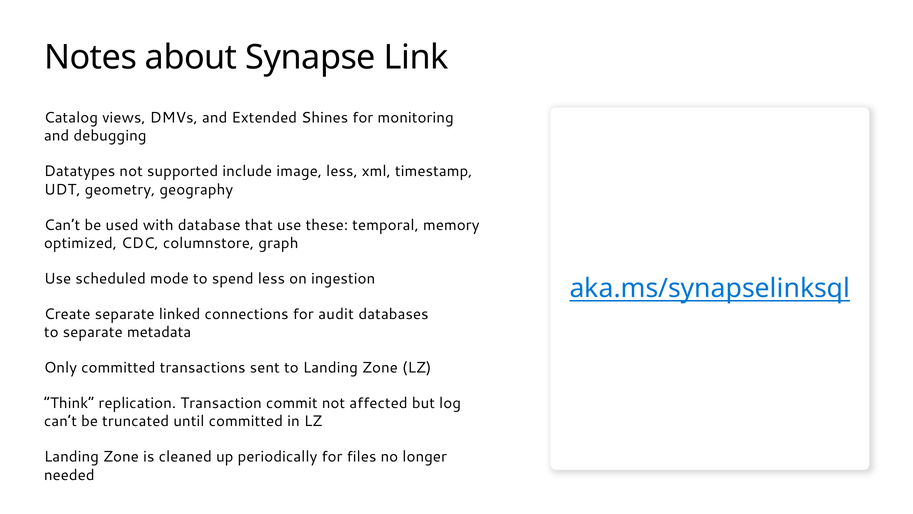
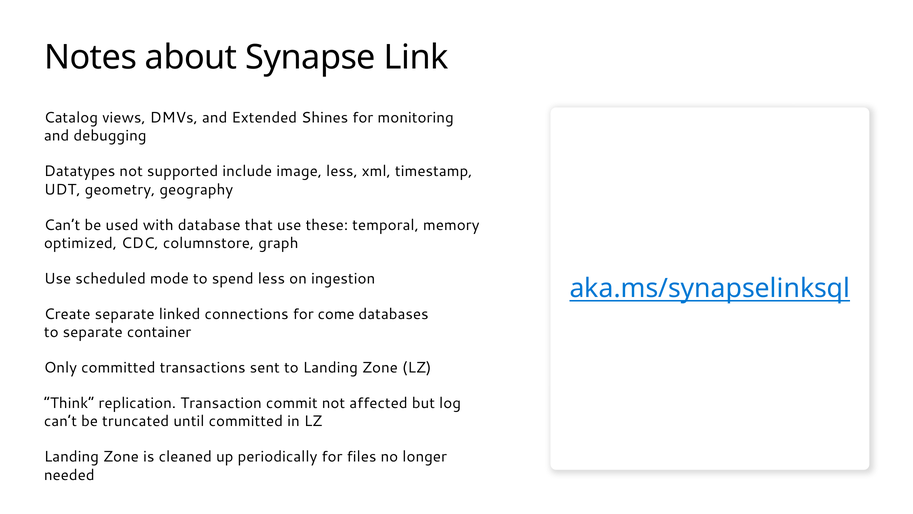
audit: audit -> come (336, 314)
metadata: metadata -> container (159, 332)
